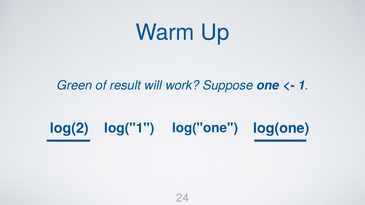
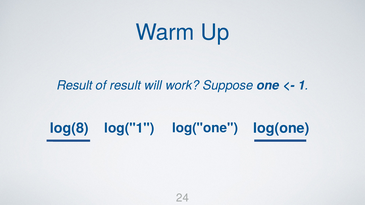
Green: Green -> Result (75, 86)
log(2: log(2 -> log(8 (69, 128)
